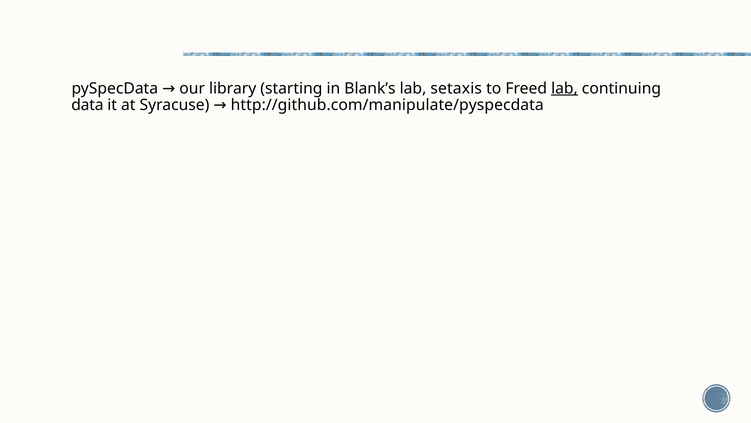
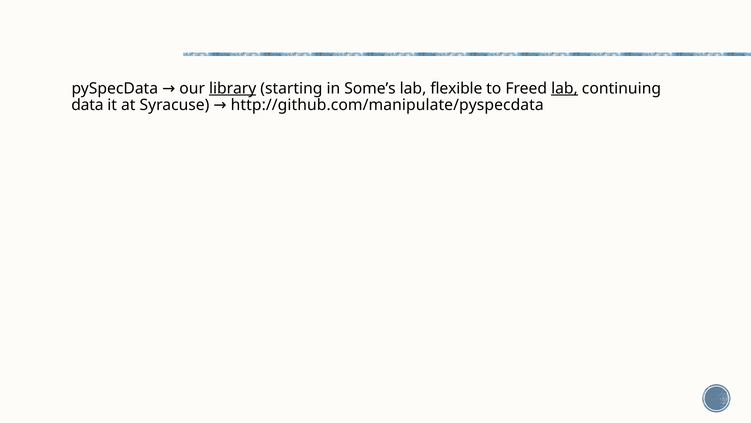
library underline: none -> present (233, 88)
Blank’s: Blank’s -> Some’s (370, 88)
setaxis: setaxis -> flexible (456, 88)
